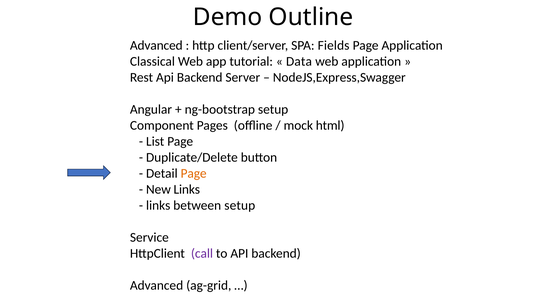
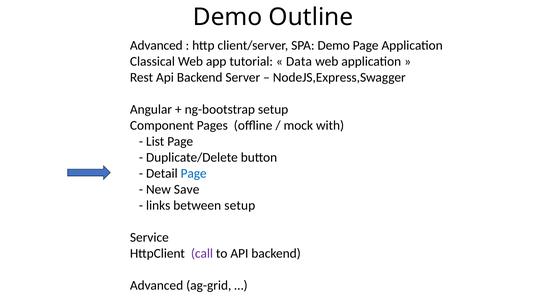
SPA Fields: Fields -> Demo (334, 45)
html: html -> with (330, 125)
Page colour: orange -> blue (194, 174)
New Links: Links -> Save (187, 190)
